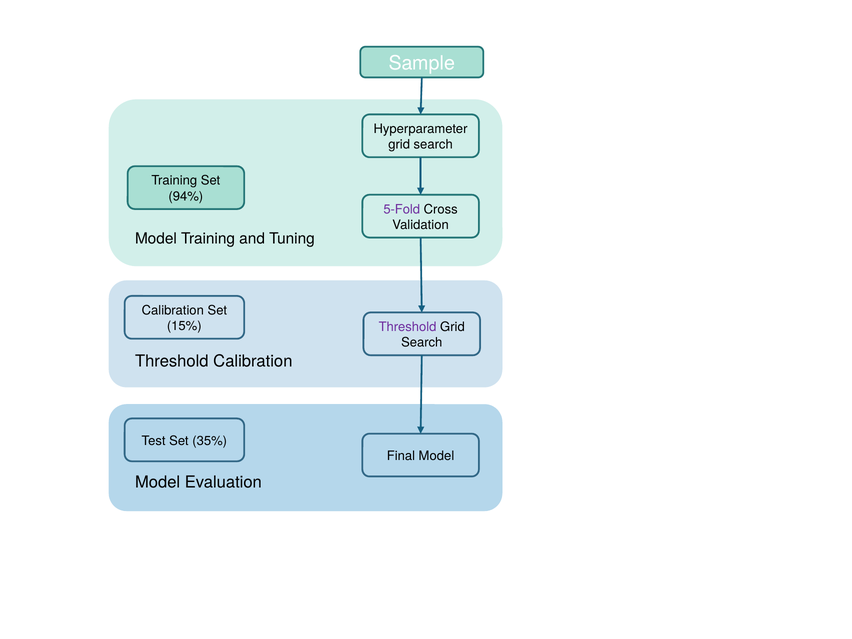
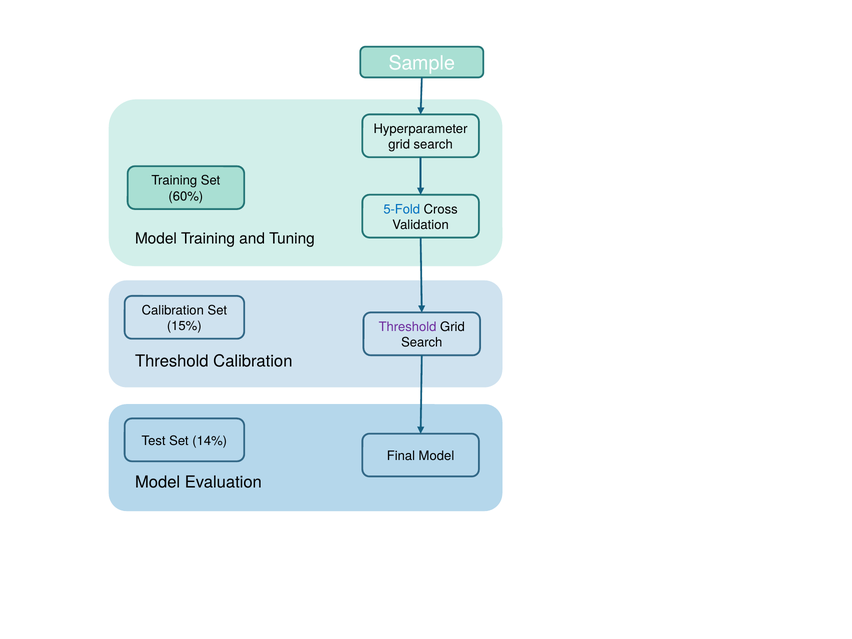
94%: 94% -> 60% (186, 196)
5-Fold colour: purple -> blue (402, 209)
35%: 35% -> 14% (210, 441)
